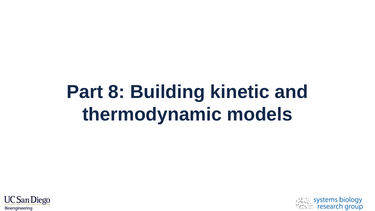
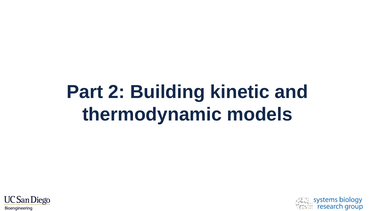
8: 8 -> 2 (117, 92)
